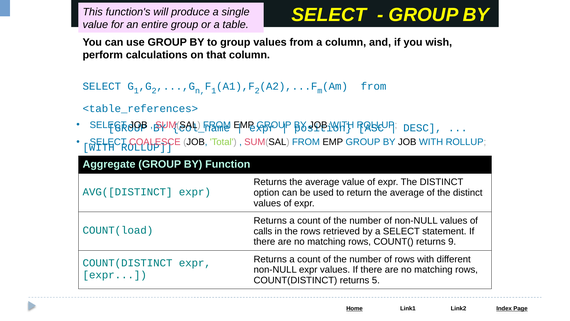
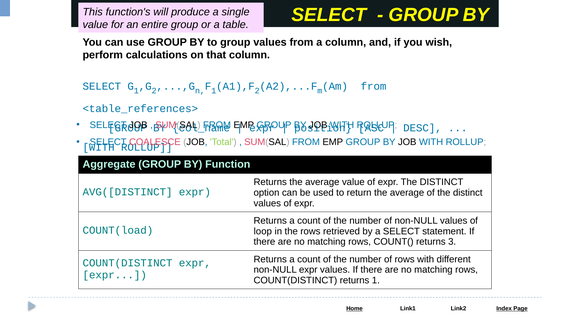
calls: calls -> loop (263, 231)
9: 9 -> 3 (452, 242)
returns 5: 5 -> 1 (376, 280)
